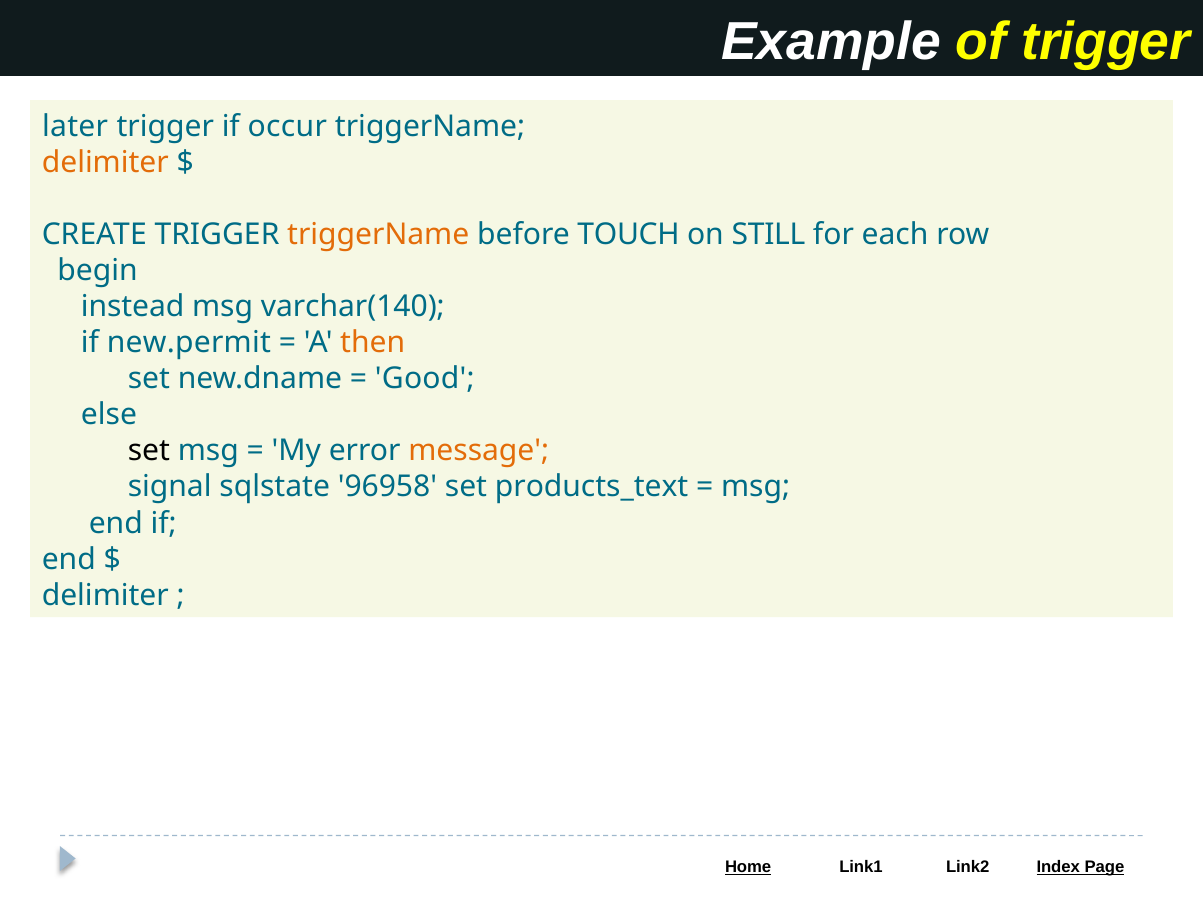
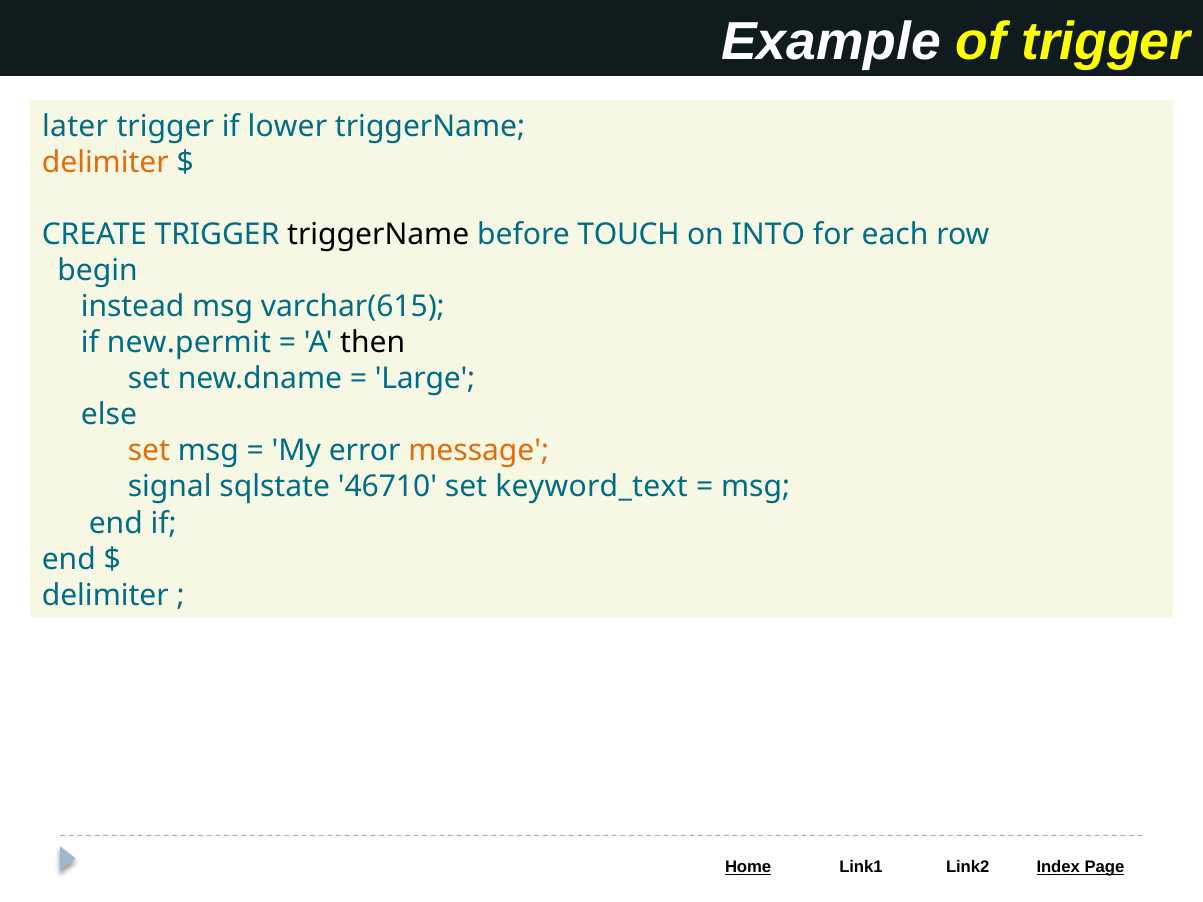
occur: occur -> lower (287, 126)
triggerName colour: orange -> black (378, 235)
STILL: STILL -> INTO (768, 235)
varchar(140: varchar(140 -> varchar(615 (353, 307)
then colour: orange -> black (373, 343)
Good: Good -> Large (425, 379)
set colour: black -> orange (149, 451)
96958: 96958 -> 46710 (387, 487)
products_text: products_text -> keyword_text (591, 487)
